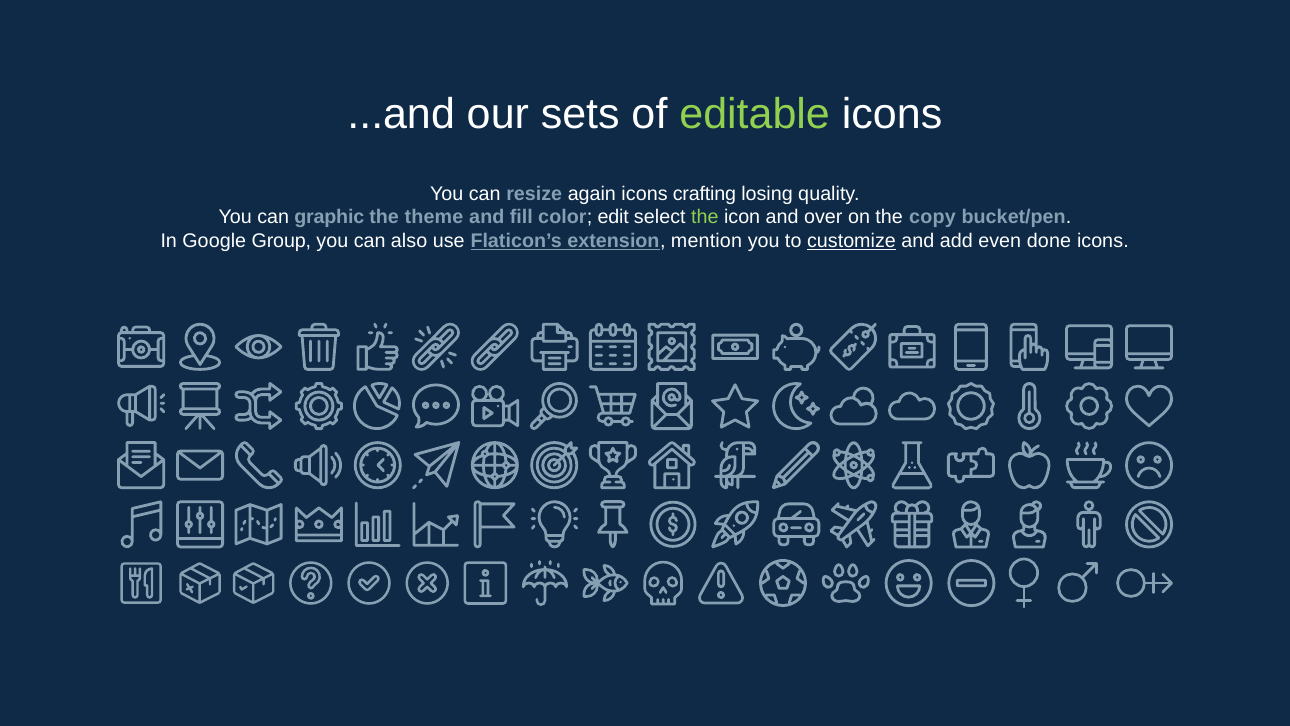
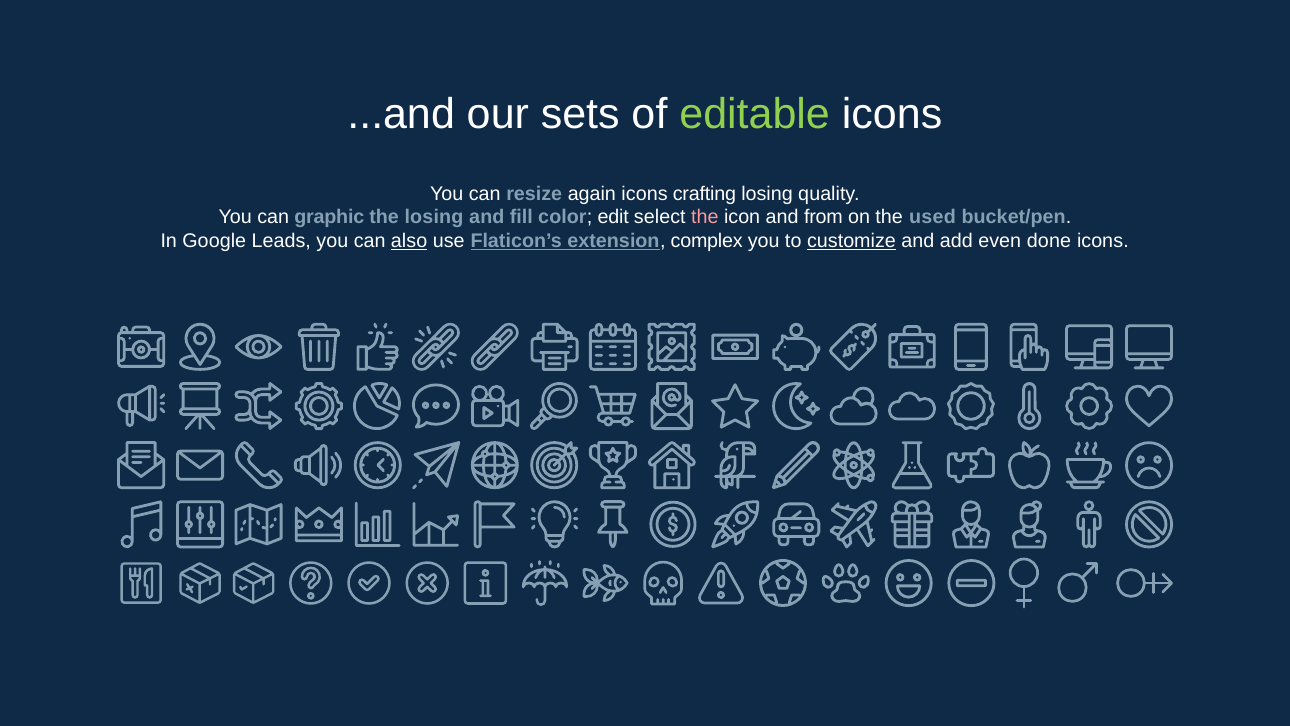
the theme: theme -> losing (434, 217)
the colour: light green -> pink (705, 217)
over: over -> from (823, 217)
copy: copy -> used (933, 217)
Group: Group -> Leads (281, 241)
also underline: none -> present (409, 241)
mention: mention -> complex (707, 241)
